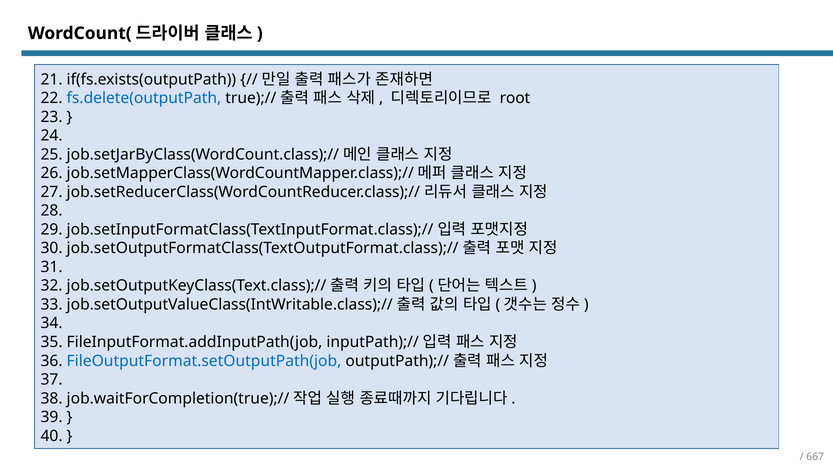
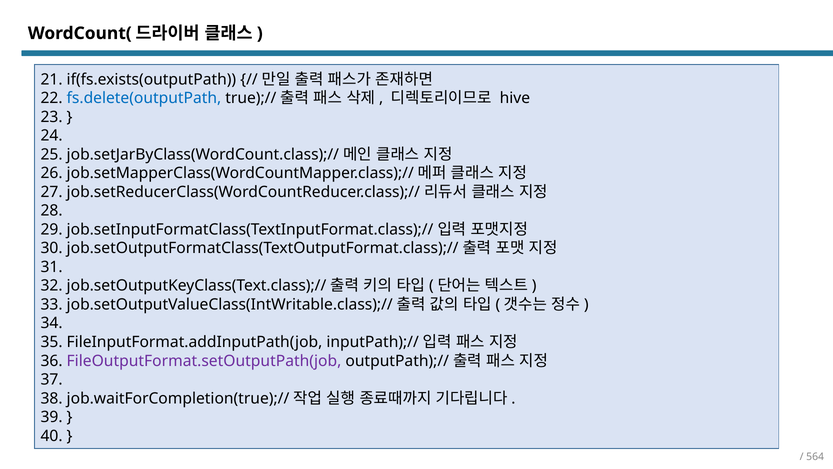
root: root -> hive (515, 98)
FileOutputFormat.setOutputPath(job colour: blue -> purple (204, 361)
667: 667 -> 564 (815, 456)
